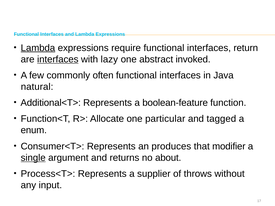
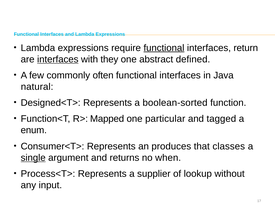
Lambda underline: present -> none (38, 48)
functional underline: none -> present (164, 48)
lazy: lazy -> they (109, 59)
invoked: invoked -> defined (193, 59)
Additional<T>: Additional<T> -> Designed<T> (51, 103)
boolean-feature: boolean-feature -> boolean-sorted (175, 103)
Allocate: Allocate -> Mapped (107, 119)
modifier: modifier -> classes (229, 146)
about: about -> when (168, 158)
throws: throws -> lookup (198, 174)
